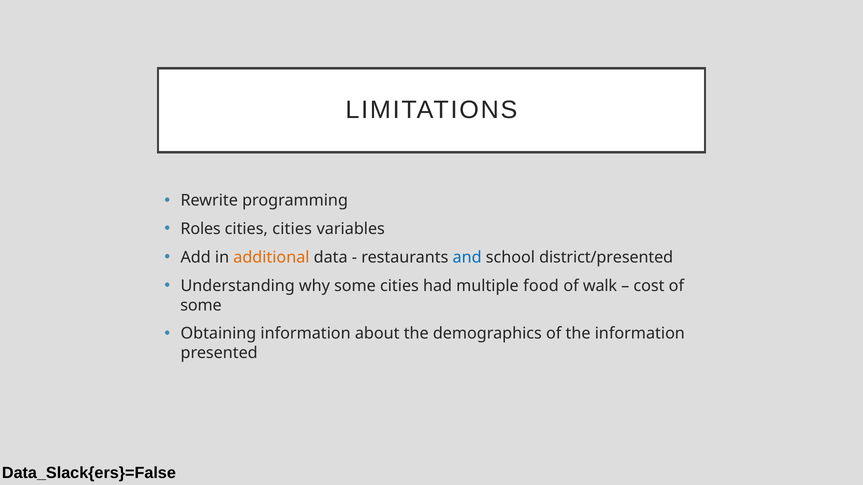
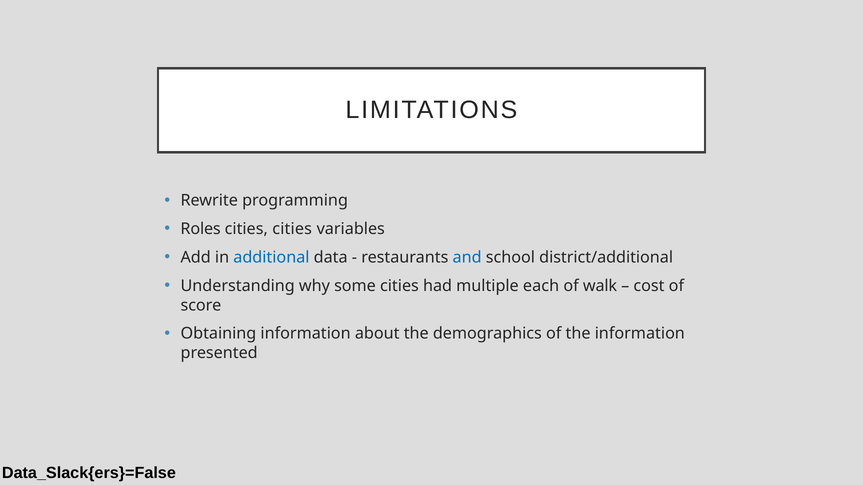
additional colour: orange -> blue (271, 258)
district/presented: district/presented -> district/additional (606, 258)
food: food -> each (541, 286)
some: some -> score (201, 305)
